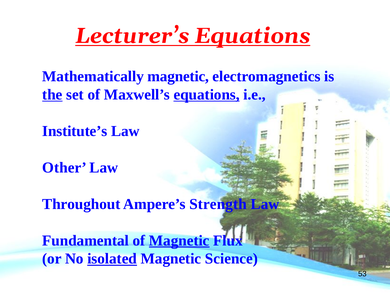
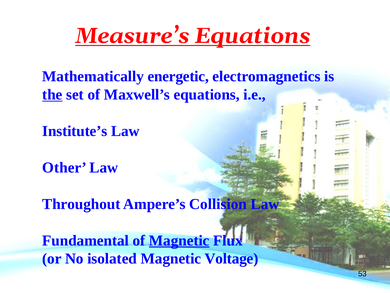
Lecturer’s: Lecturer’s -> Measure’s (132, 36)
Mathematically magnetic: magnetic -> energetic (178, 76)
equations underline: present -> none (207, 94)
Strength: Strength -> Collision (218, 204)
isolated underline: present -> none (112, 258)
Science: Science -> Voltage (232, 258)
